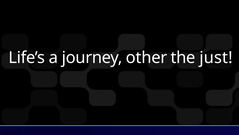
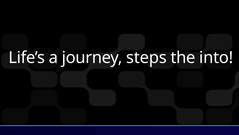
other: other -> steps (146, 57)
just: just -> into (216, 57)
